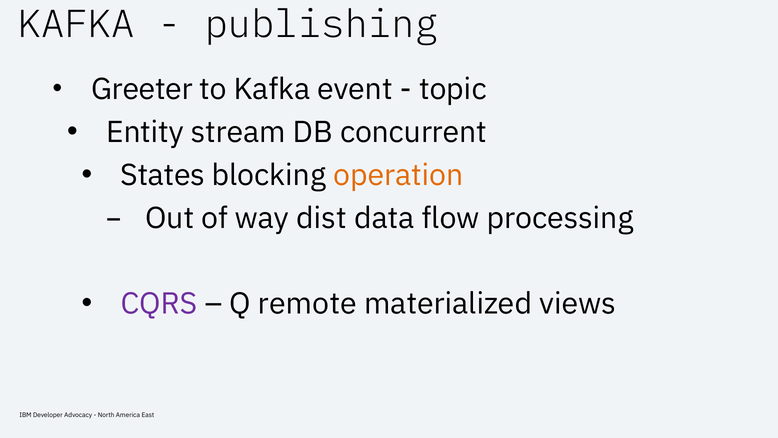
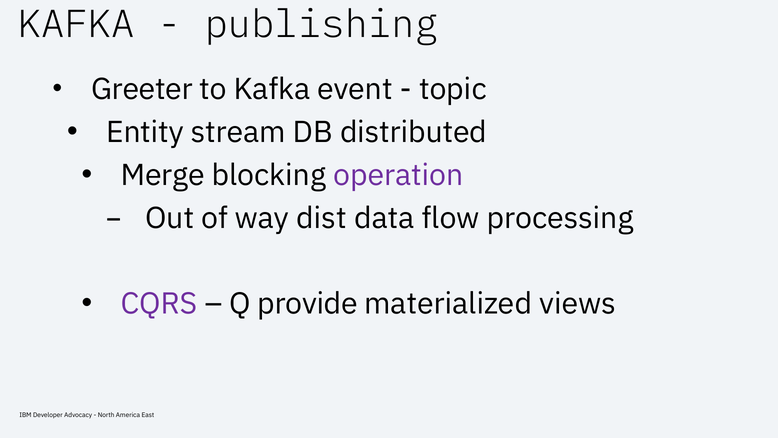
concurrent: concurrent -> distributed (414, 132)
States: States -> Merge (163, 175)
operation colour: orange -> purple (398, 175)
remote: remote -> provide (308, 304)
